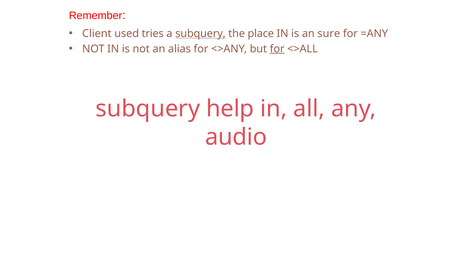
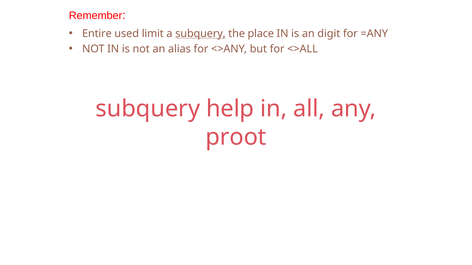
Client: Client -> Entire (97, 34)
tries: tries -> limit (153, 34)
sure: sure -> digit (329, 34)
for underline: present -> none (277, 49)
audio: audio -> proot (236, 137)
